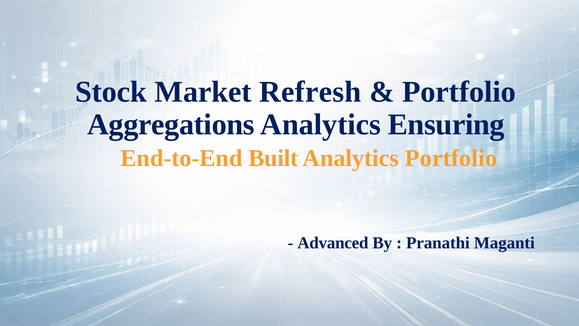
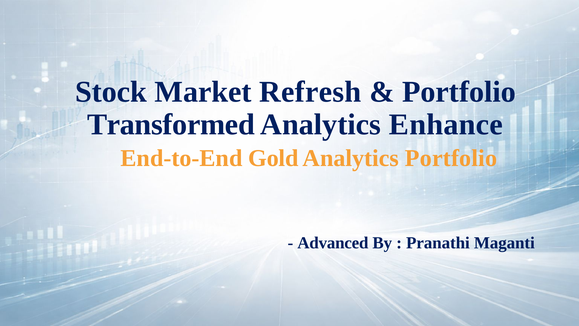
Aggregations: Aggregations -> Transformed (171, 124)
Ensuring: Ensuring -> Enhance (446, 124)
Built: Built -> Gold (273, 158)
